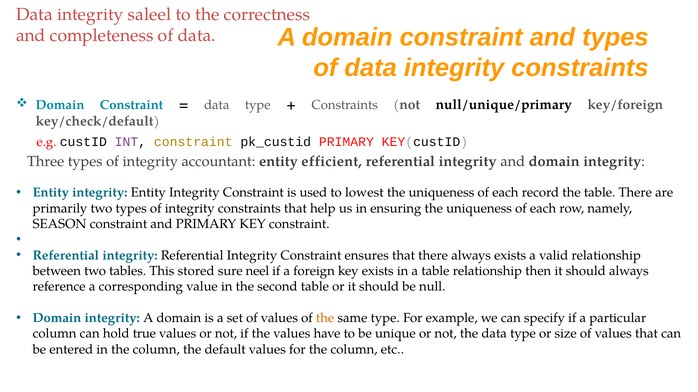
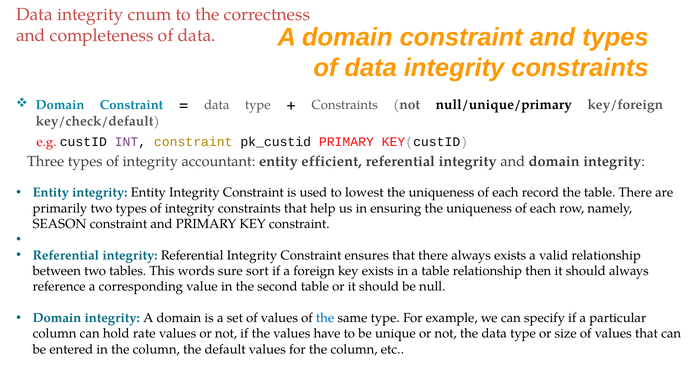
saleel: saleel -> cnum (150, 15)
stored: stored -> words (196, 271)
neel: neel -> sort (257, 271)
the colour: orange -> blue (325, 318)
true: true -> rate (144, 334)
